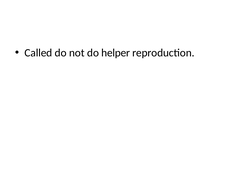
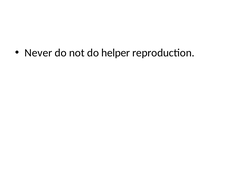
Called: Called -> Never (38, 53)
